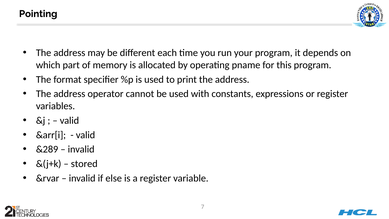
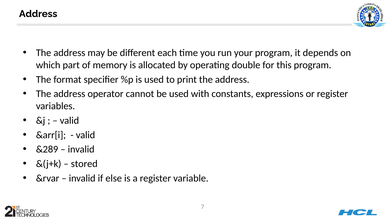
Pointing: Pointing -> Address (38, 14)
pname: pname -> double (246, 65)
